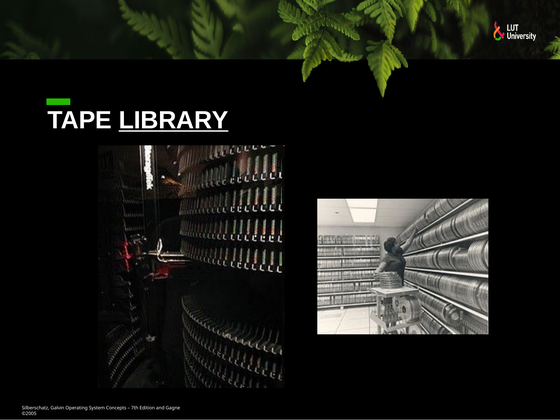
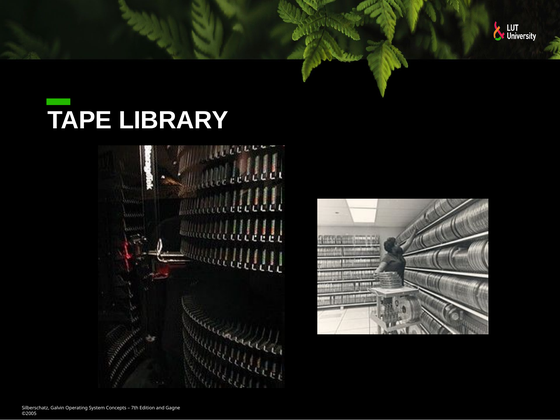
LIBRARY underline: present -> none (174, 120)
